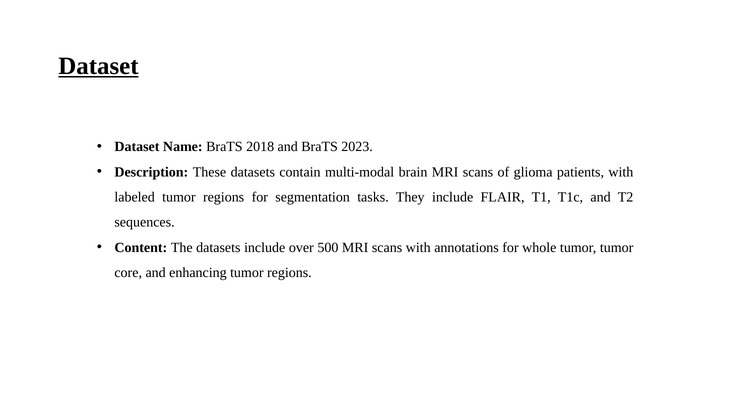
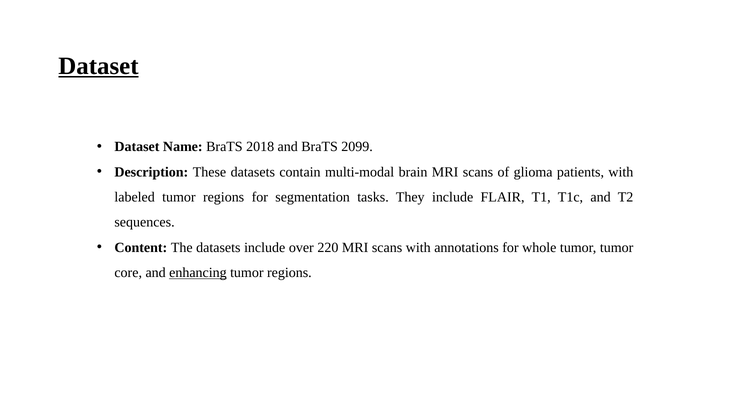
2023: 2023 -> 2099 (357, 147)
500: 500 -> 220 (328, 248)
enhancing underline: none -> present (198, 273)
